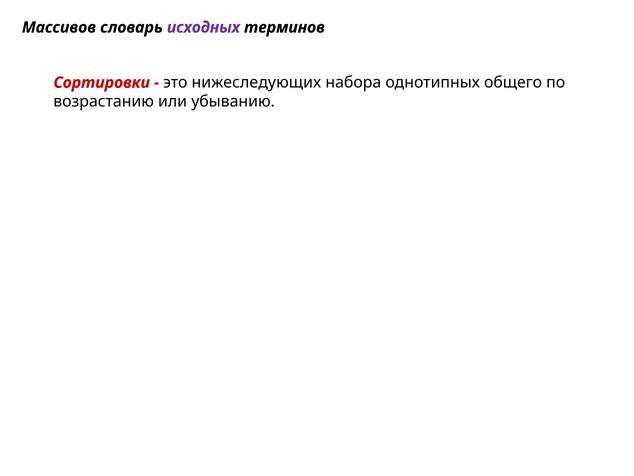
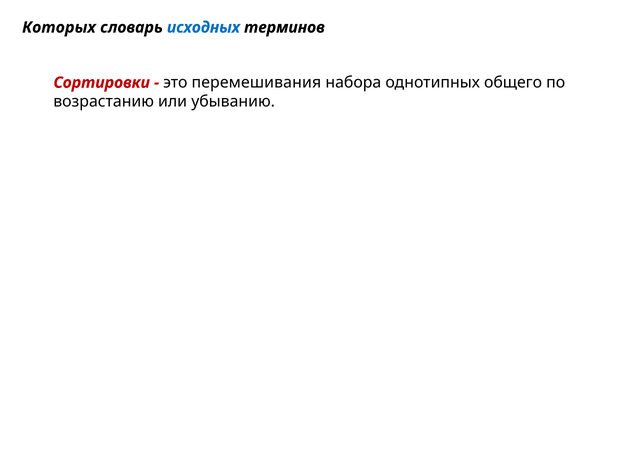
Массивов: Массивов -> Которых (59, 27)
исходных colour: purple -> blue (203, 27)
нижеследующих: нижеследующих -> перемешивания (256, 83)
